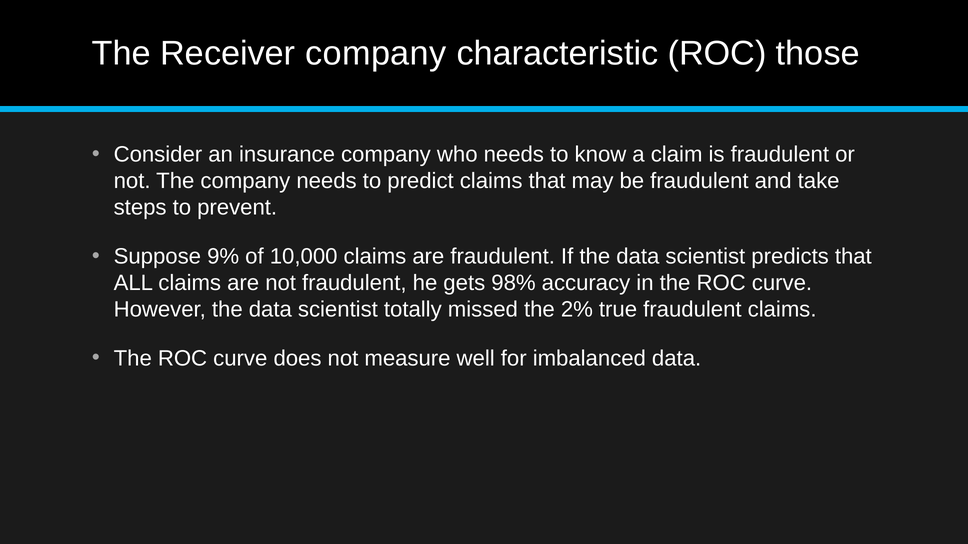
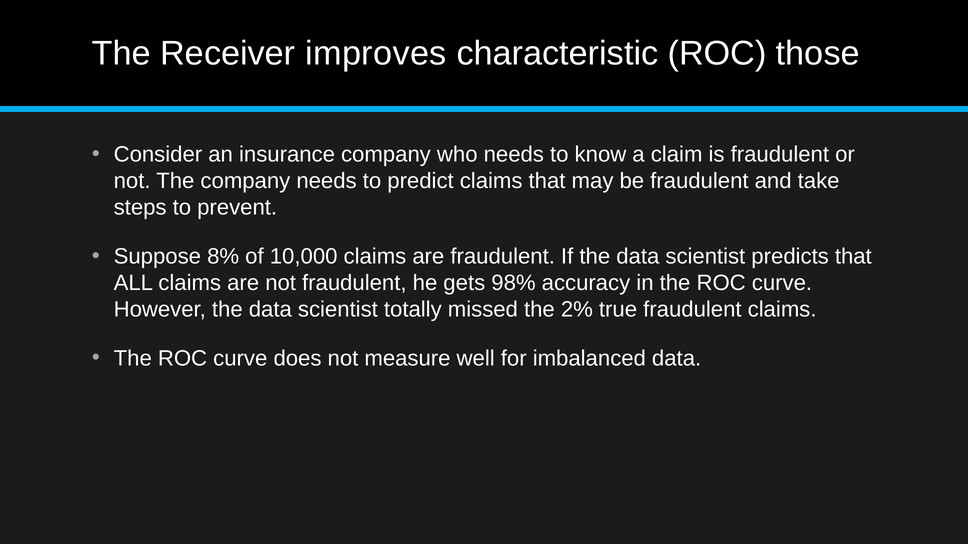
Receiver company: company -> improves (376, 53)
9%: 9% -> 8% (223, 257)
